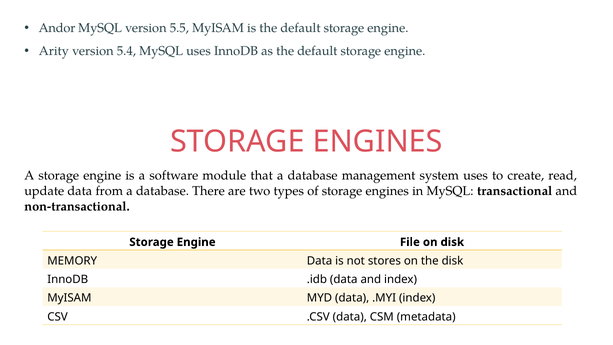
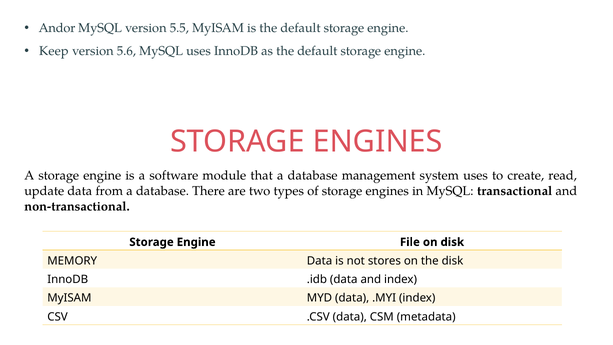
Arity: Arity -> Keep (54, 51)
5.4: 5.4 -> 5.6 (126, 51)
